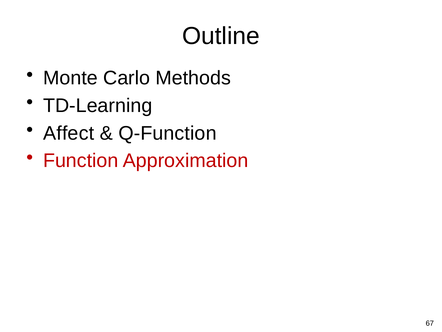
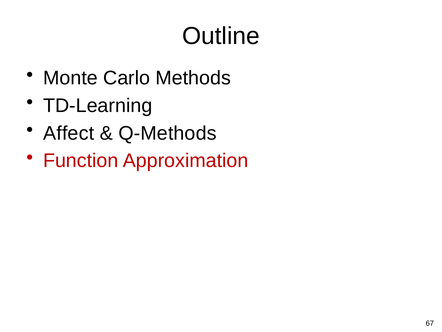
Q-Function: Q-Function -> Q-Methods (167, 133)
